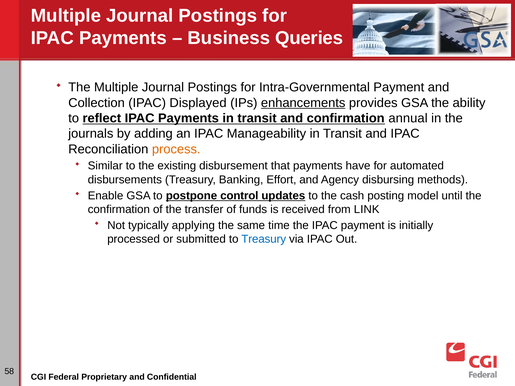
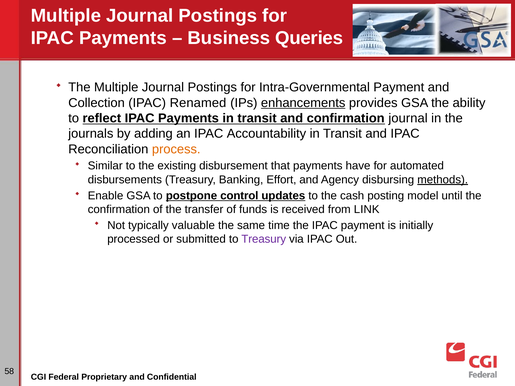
Displayed: Displayed -> Renamed (198, 103)
confirmation annual: annual -> journal (408, 118)
Manageability: Manageability -> Accountability (266, 134)
methods underline: none -> present (443, 180)
applying: applying -> valuable (193, 225)
Treasury colour: blue -> purple (264, 239)
